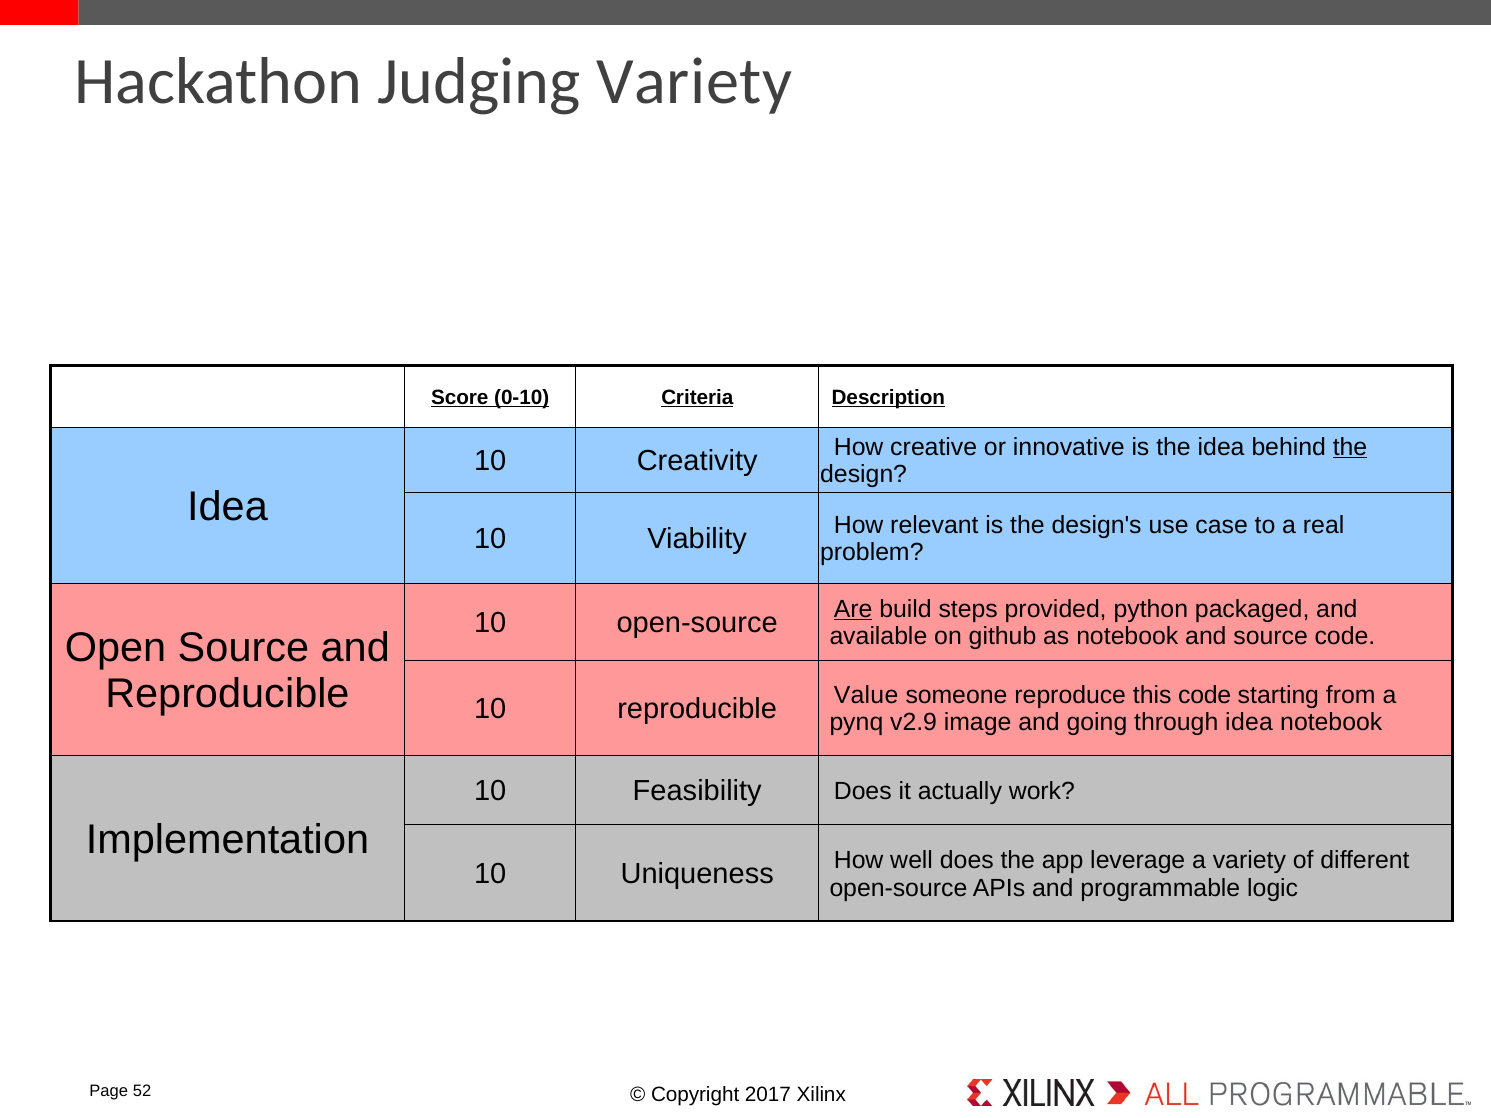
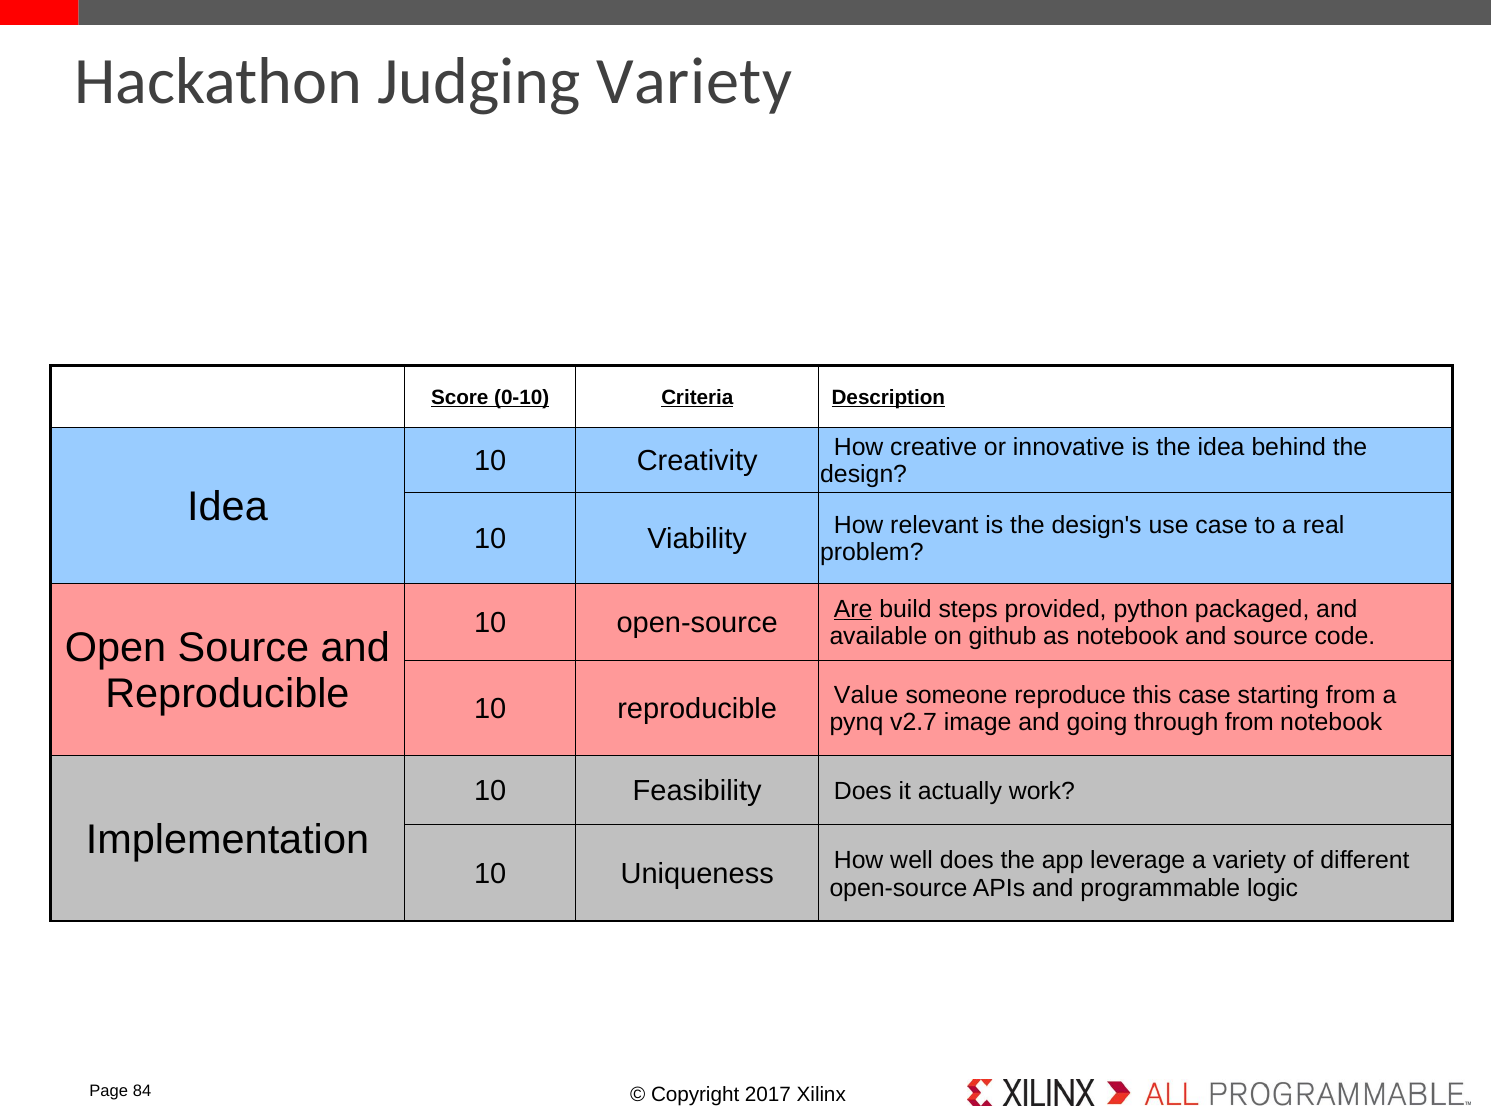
the underline: present -> none (1350, 447)
this code: code -> case (1205, 695)
v2.9: v2.9 -> v2.7 (914, 723)
through idea: idea -> from (1249, 723)
52: 52 -> 84 (142, 1091)
